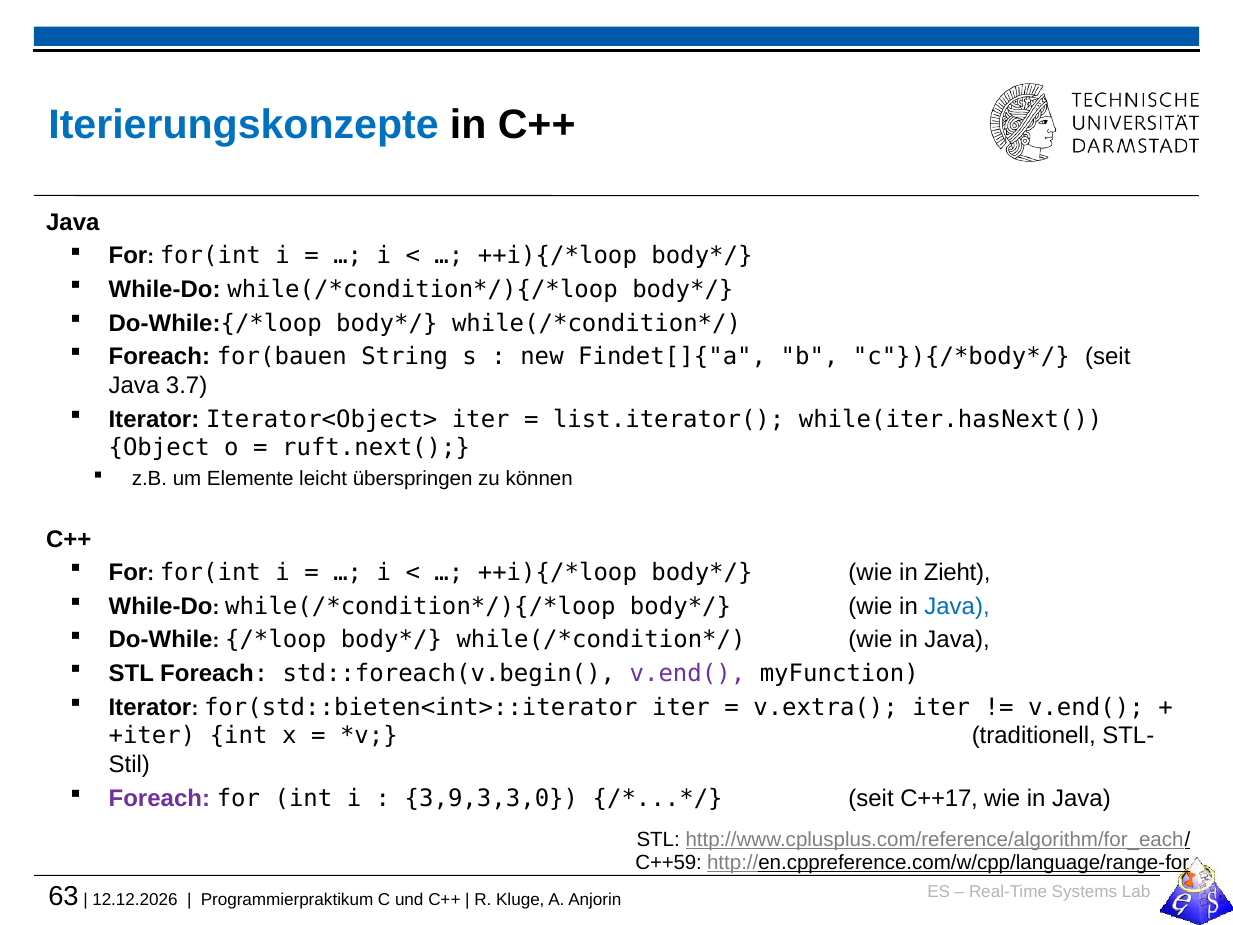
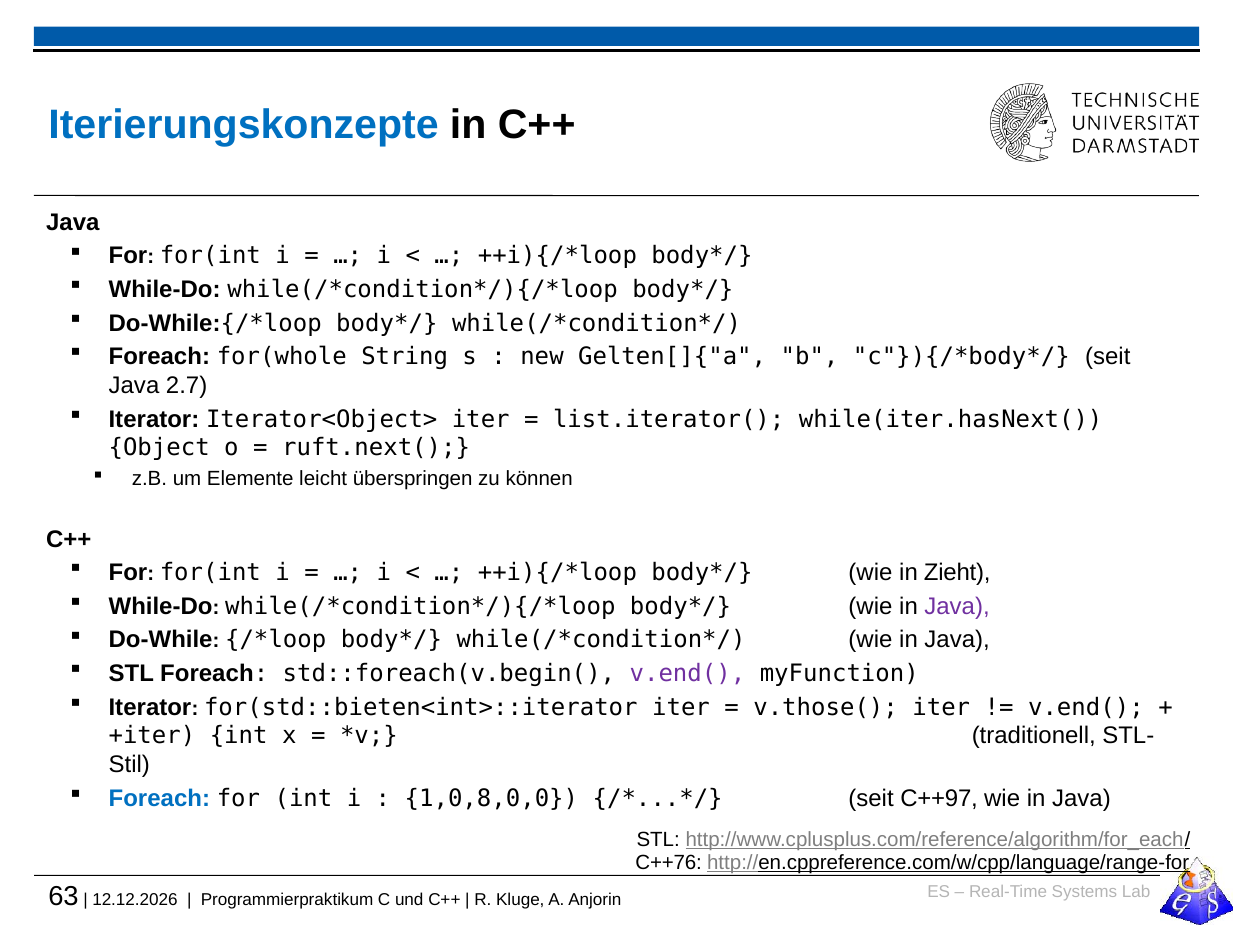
for(bauen: for(bauen -> for(whole (282, 357)
Findet[]{"a: Findet[]{"a -> Gelten[]{"a (672, 357)
3.7: 3.7 -> 2.7 (187, 386)
Java colour: blue -> purple (957, 606)
v.extra(: v.extra( -> v.those( (826, 707)
Foreach colour: purple -> blue (159, 798)
3,9,3,3,0: 3,9,3,3,0 -> 1,0,8,0,0 (491, 798)
C++17: C++17 -> C++97 (939, 798)
C++59: C++59 -> C++76 (669, 862)
